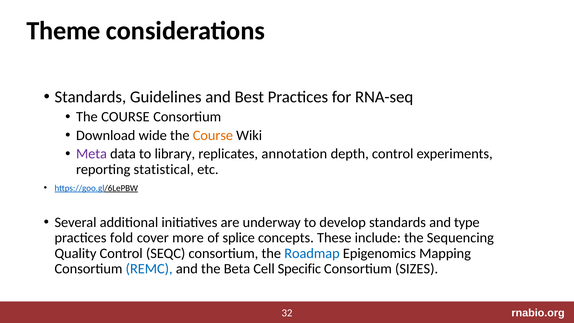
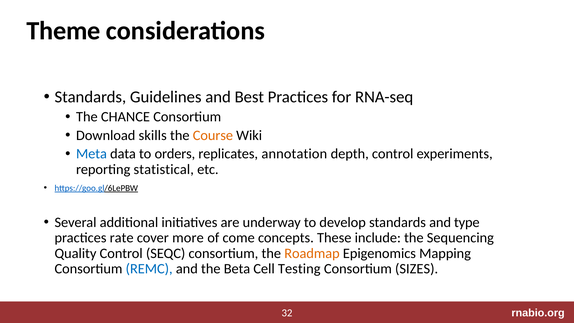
COURSE: COURSE -> CHANCE (125, 117)
wide: wide -> skills (153, 135)
Meta colour: purple -> blue (91, 154)
library: library -> orders (175, 154)
fold: fold -> rate (122, 238)
splice: splice -> come (239, 238)
Roadmap colour: blue -> orange (312, 253)
Specific: Specific -> Testing (299, 269)
